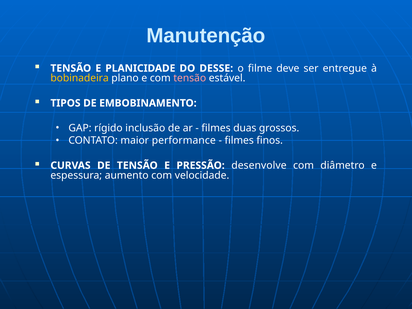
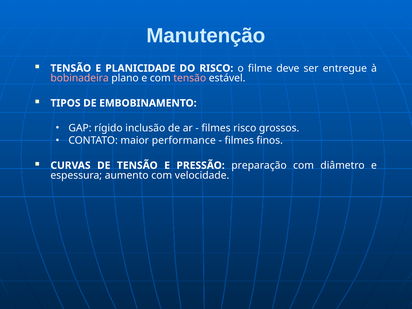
DO DESSE: DESSE -> RISCO (216, 68)
bobinadeira colour: yellow -> pink (80, 78)
filmes duas: duas -> risco (245, 128)
desenvolve: desenvolve -> preparação (259, 165)
